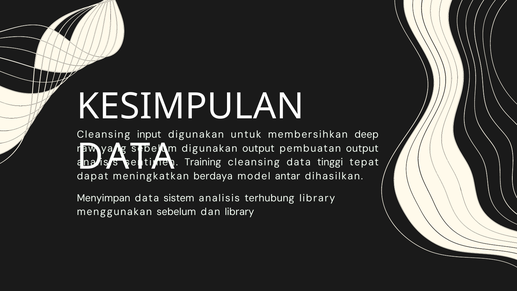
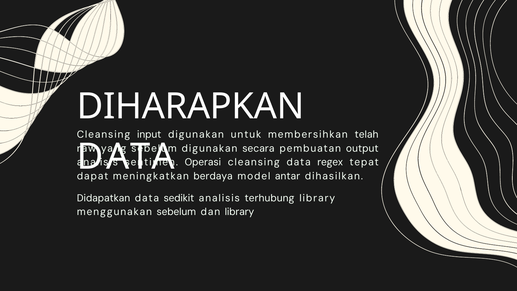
KESIMPULAN: KESIMPULAN -> DIHARAPKAN (191, 107)
deep: deep -> telah (367, 135)
digunakan output: output -> secara (258, 148)
Training: Training -> Operasi (203, 162)
tinggi: tinggi -> regex (330, 162)
Menyimpan: Menyimpan -> Didapatkan (104, 198)
sistem: sistem -> sedikit (179, 198)
